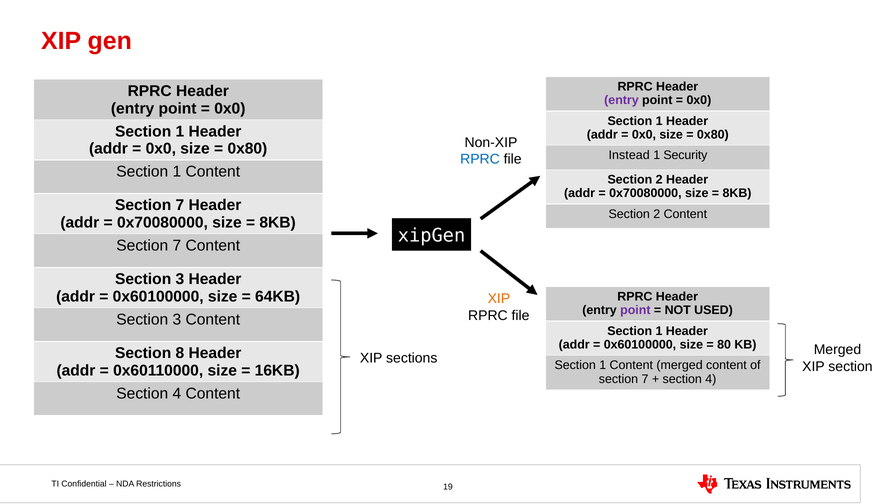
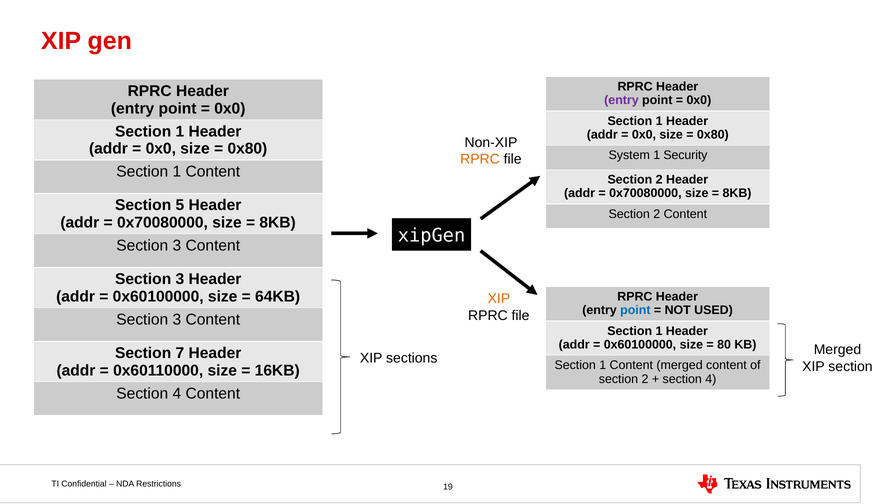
Instead: Instead -> System (629, 155)
RPRC colour: blue -> orange (480, 159)
7: 7 -> 5 (180, 205)
7: 7 -> 3 (177, 246)
point colour: purple -> blue (635, 310)
8: 8 -> 7 (180, 353)
7: 7 -> 2 (645, 379)
